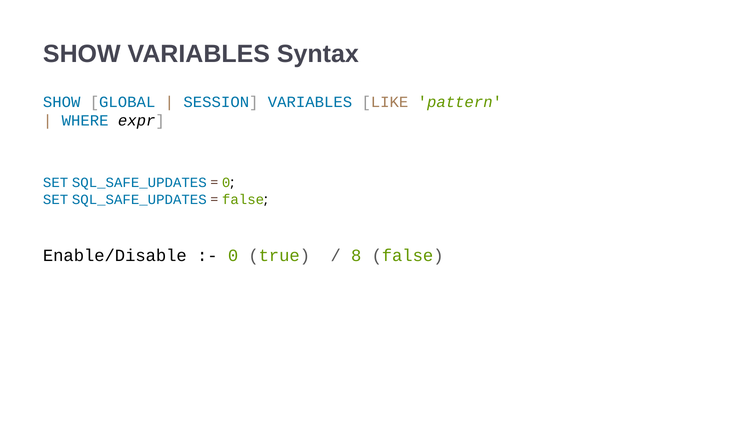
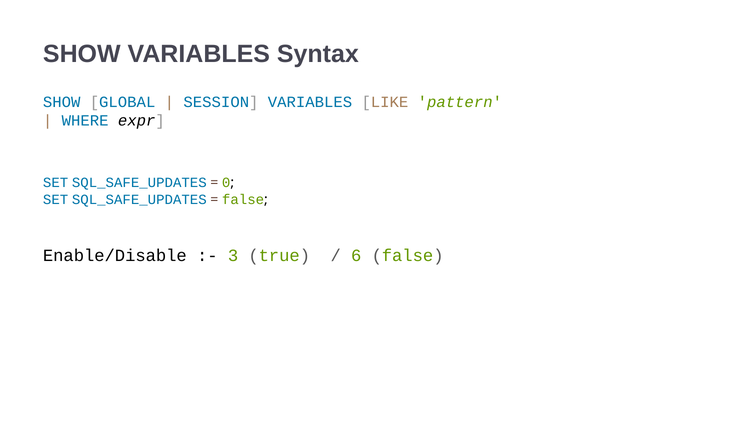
0: 0 -> 3 (233, 256)
8: 8 -> 6 (356, 256)
